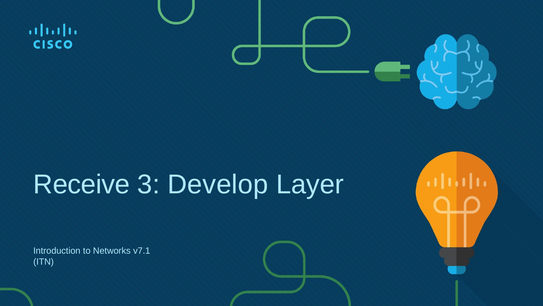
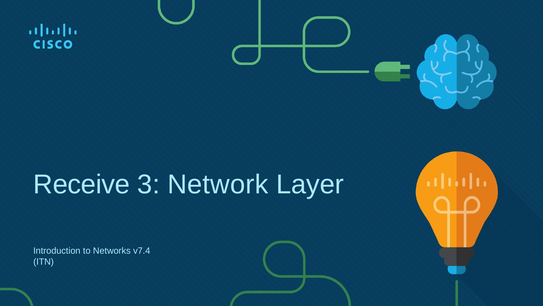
Develop: Develop -> Network (218, 184)
v7.1: v7.1 -> v7.4 (142, 251)
